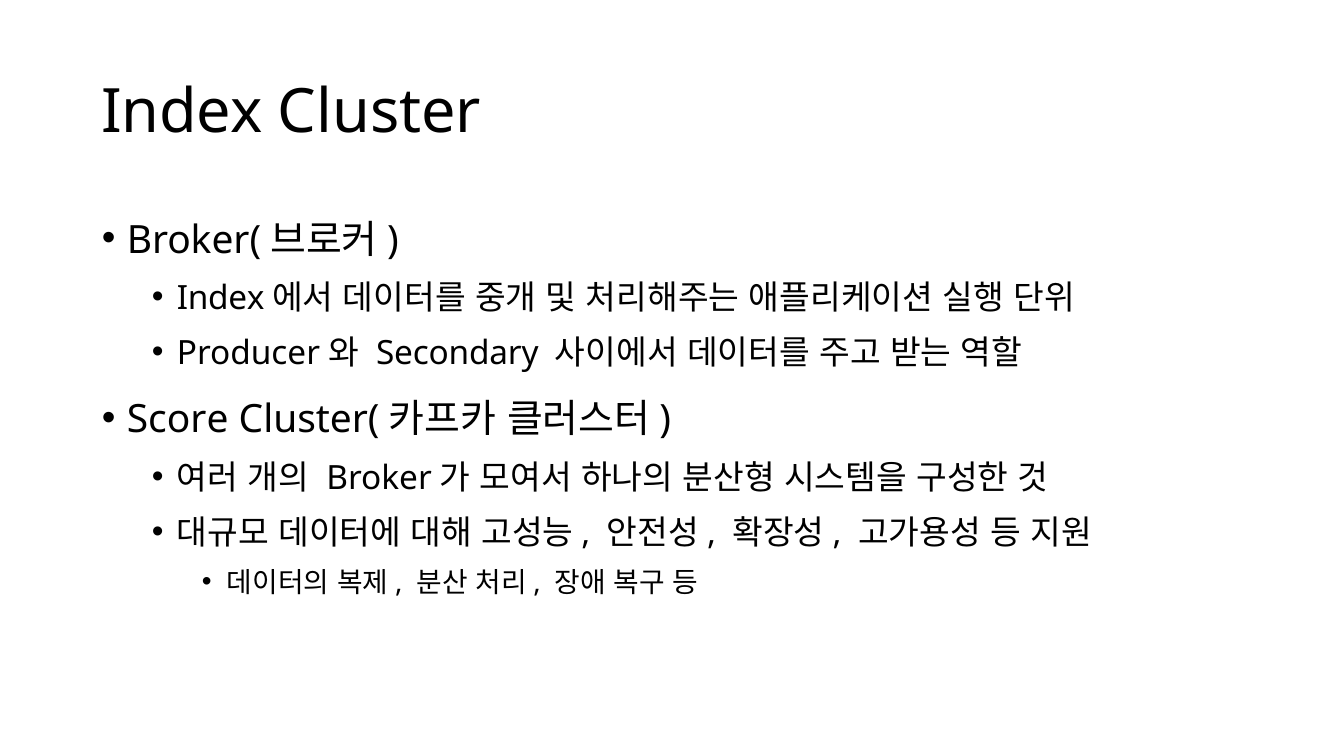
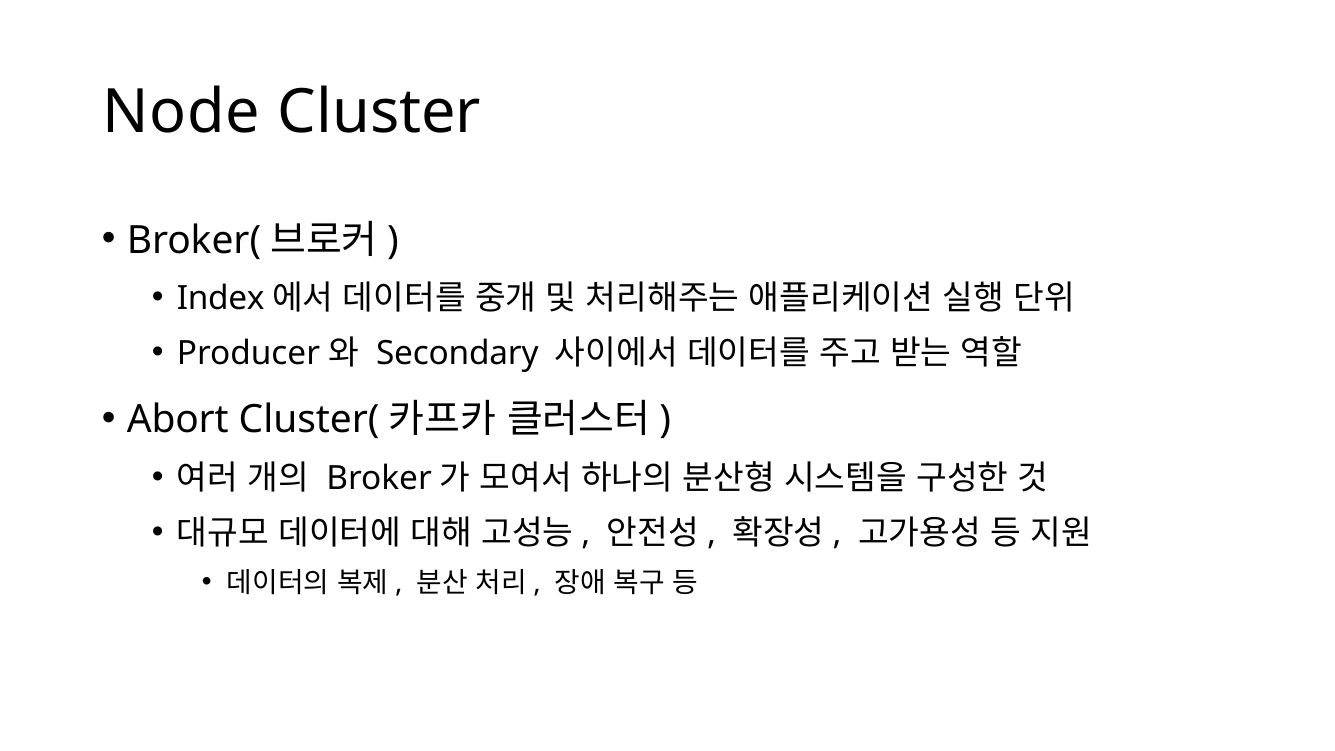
Index: Index -> Node (182, 112)
Score: Score -> Abort (178, 420)
